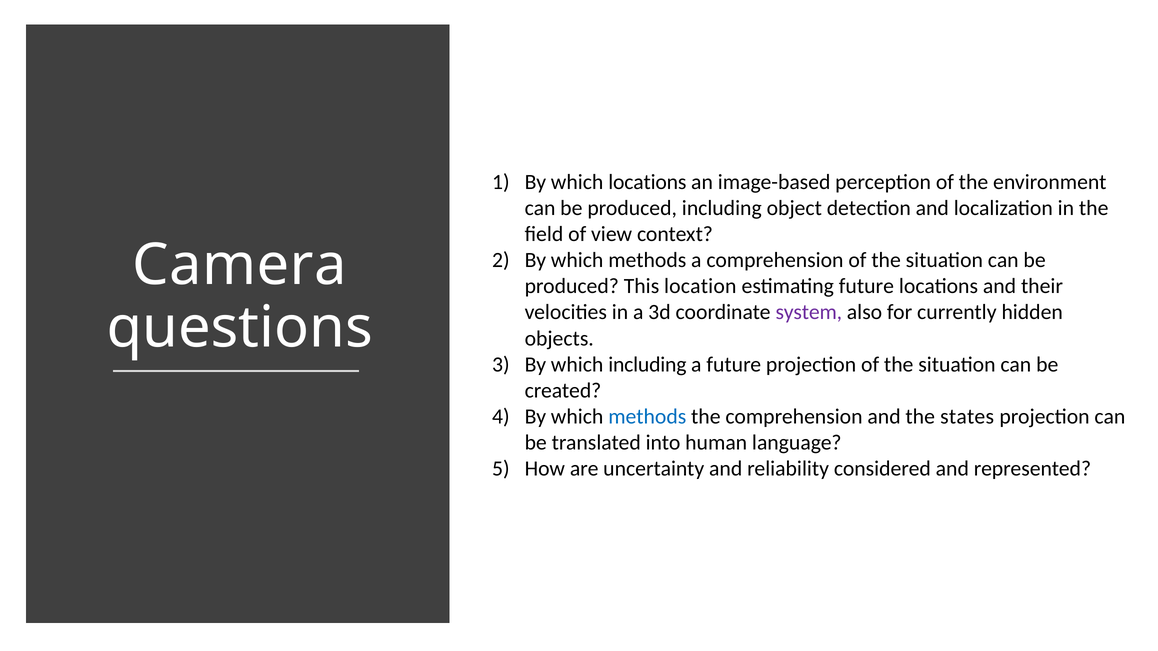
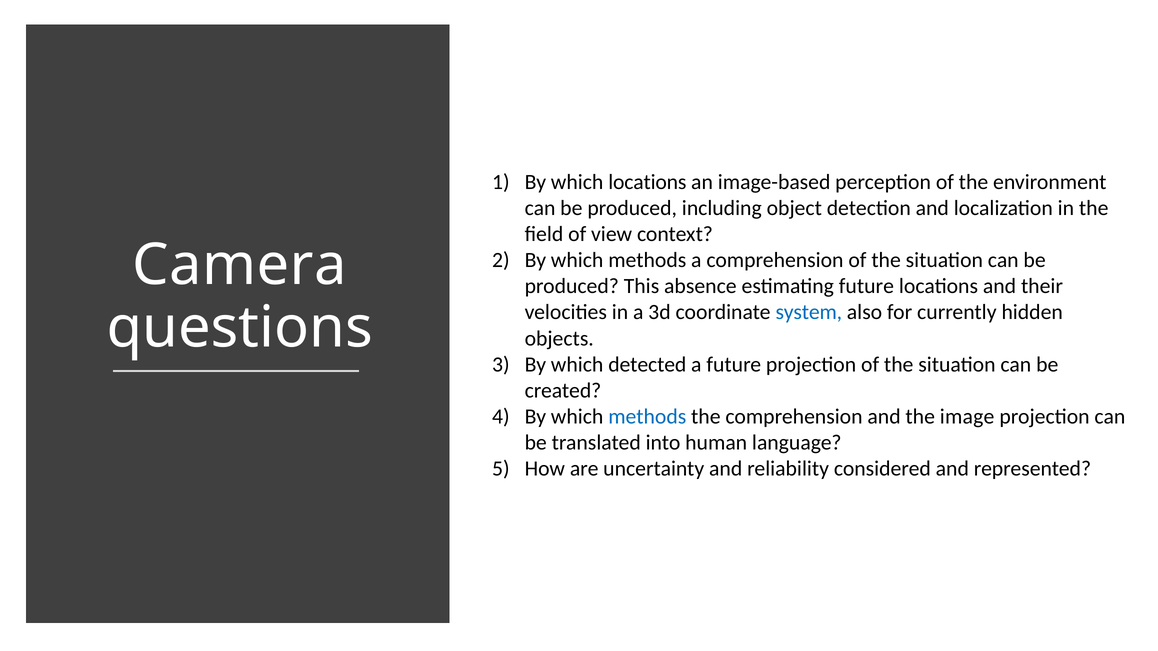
location: location -> absence (700, 286)
system colour: purple -> blue (809, 313)
which including: including -> detected (647, 365)
states: states -> image (967, 417)
